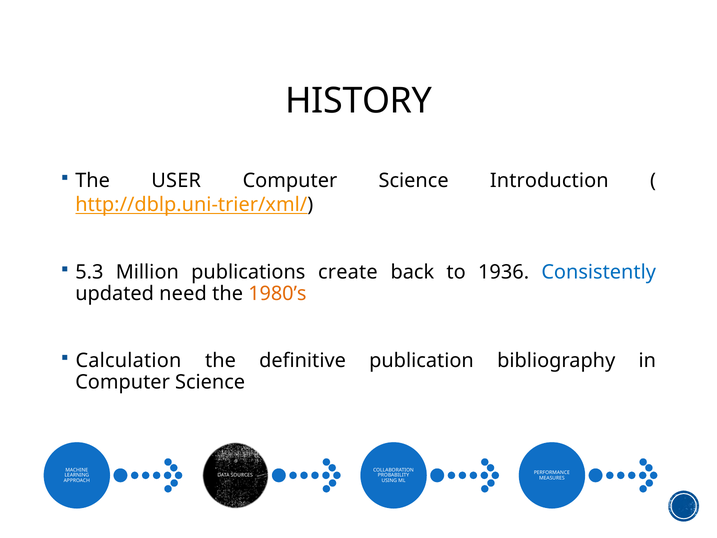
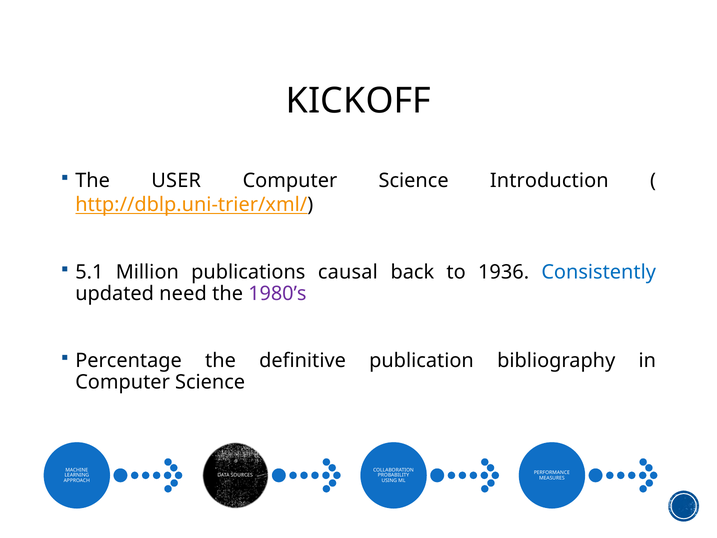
HISTORY: HISTORY -> KICKOFF (358, 101)
5.3: 5.3 -> 5.1 (89, 272)
create: create -> causal (348, 272)
1980’s colour: orange -> purple (277, 294)
Calculation: Calculation -> Percentage (129, 360)
